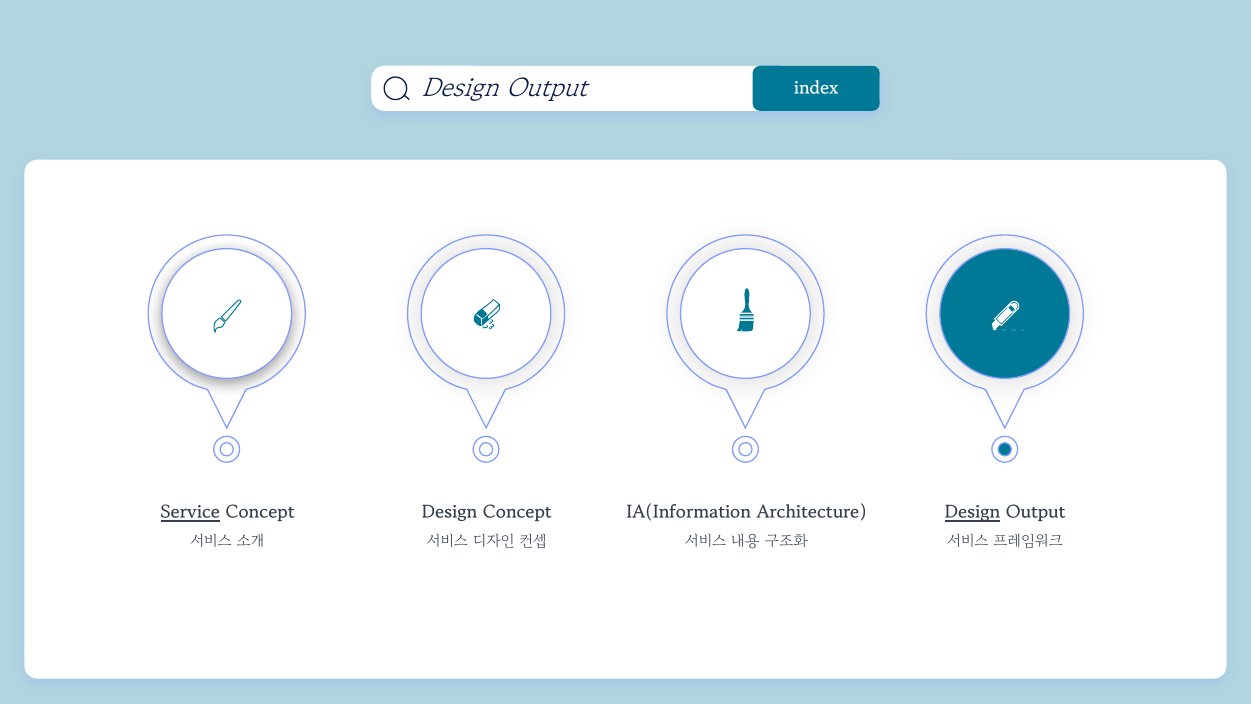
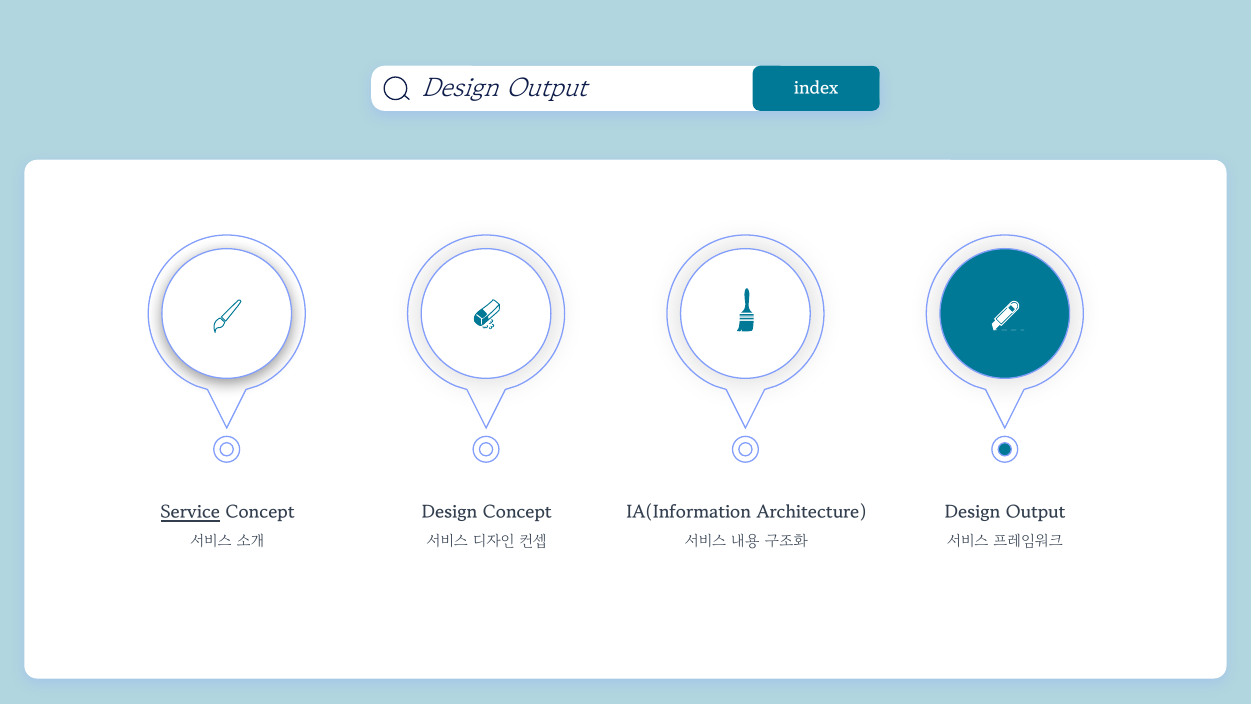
Design underline: present -> none (973, 513)
